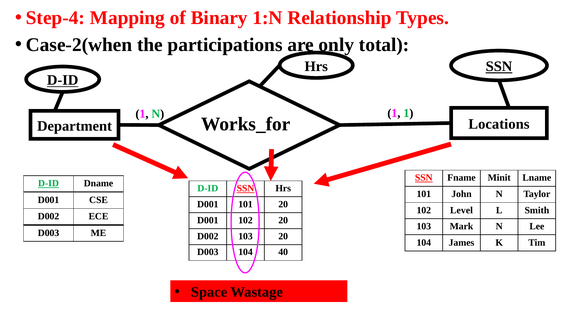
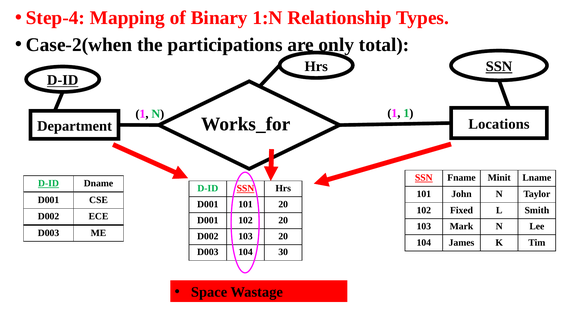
Level: Level -> Fixed (462, 210)
40: 40 -> 30 (283, 252)
